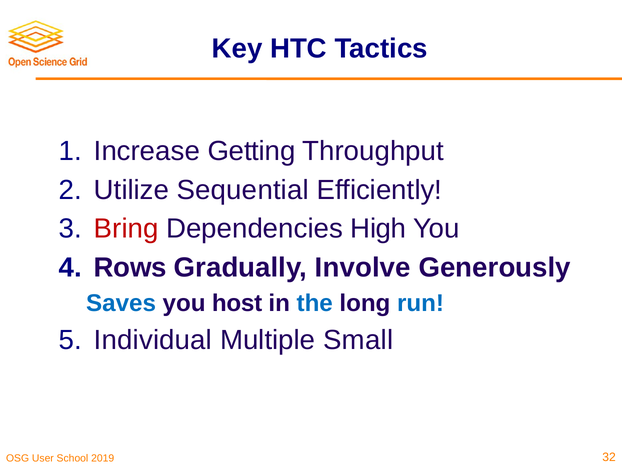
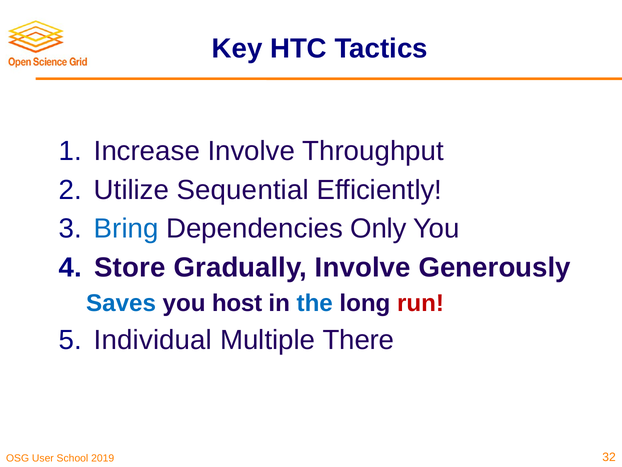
Increase Getting: Getting -> Involve (251, 151)
Bring colour: red -> blue (126, 228)
High: High -> Only (378, 228)
Rows: Rows -> Store (130, 267)
run colour: blue -> red (421, 303)
Small: Small -> There (358, 340)
